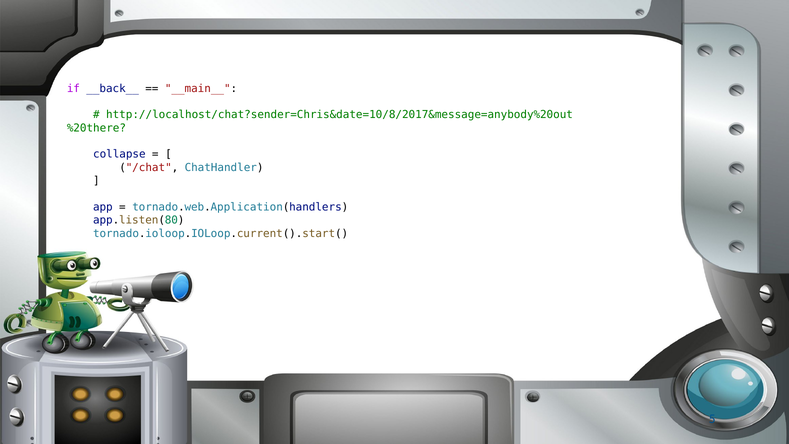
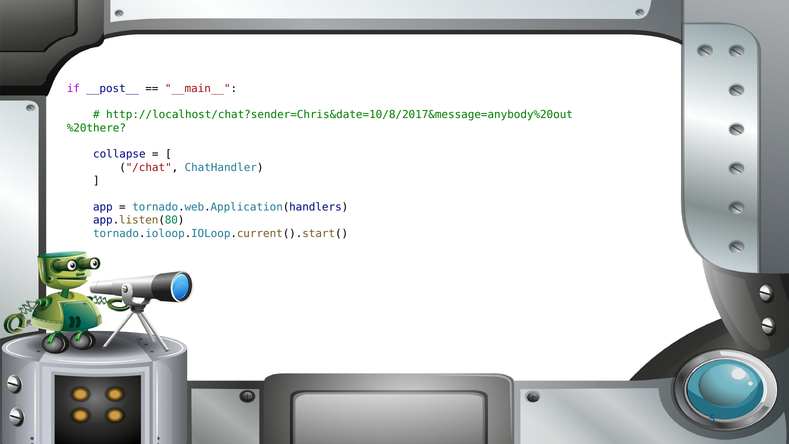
__back__: __back__ -> __post__ (113, 88)
